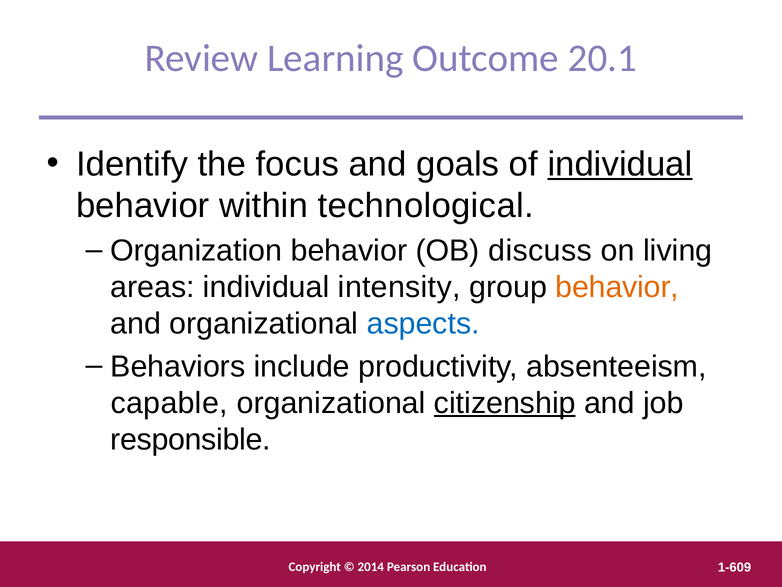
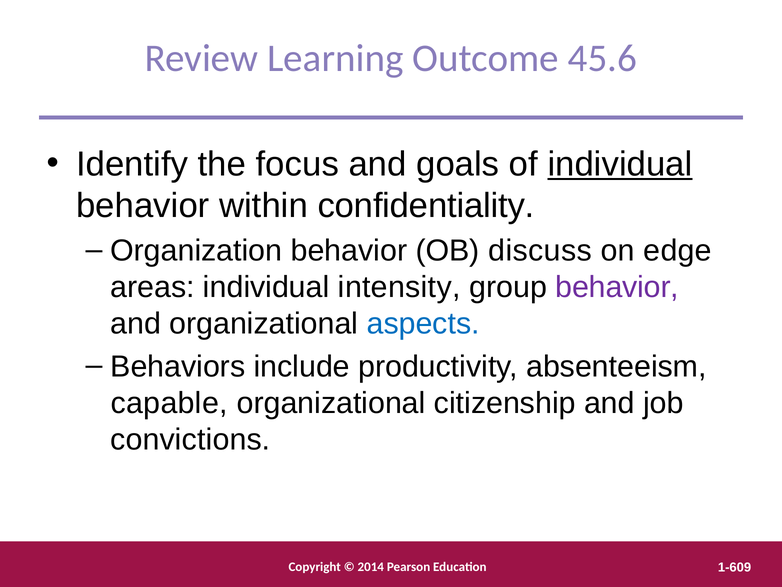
20.1: 20.1 -> 45.6 (602, 58)
technological: technological -> confidentiality (426, 206)
living: living -> edge (678, 251)
behavior colour: orange -> purple (617, 287)
citizenship underline: present -> none (505, 403)
responsible: responsible -> convictions (190, 439)
